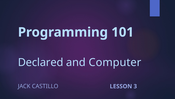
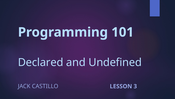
Computer: Computer -> Undefined (115, 62)
